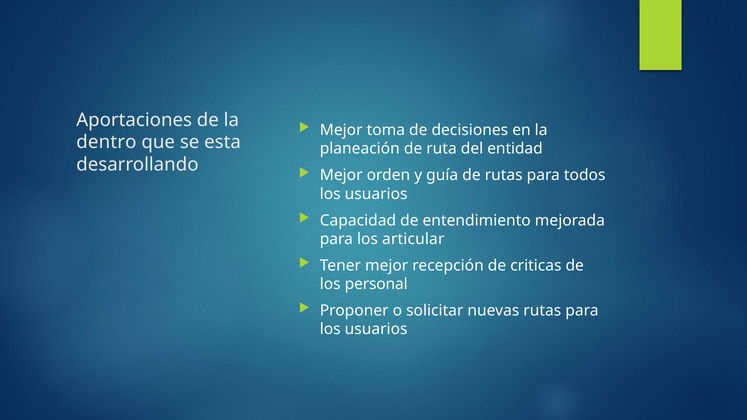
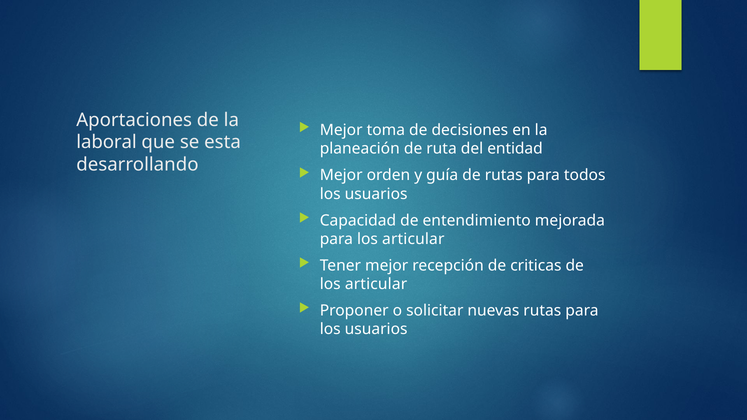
dentro: dentro -> laboral (107, 142)
personal: personal -> articular (376, 284)
